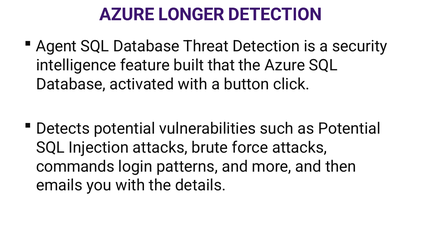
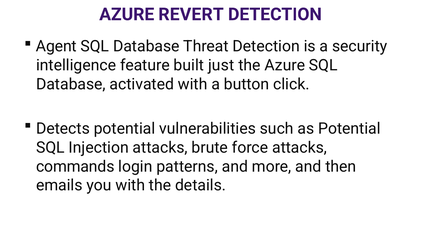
LONGER: LONGER -> REVERT (191, 14)
that: that -> just (221, 65)
